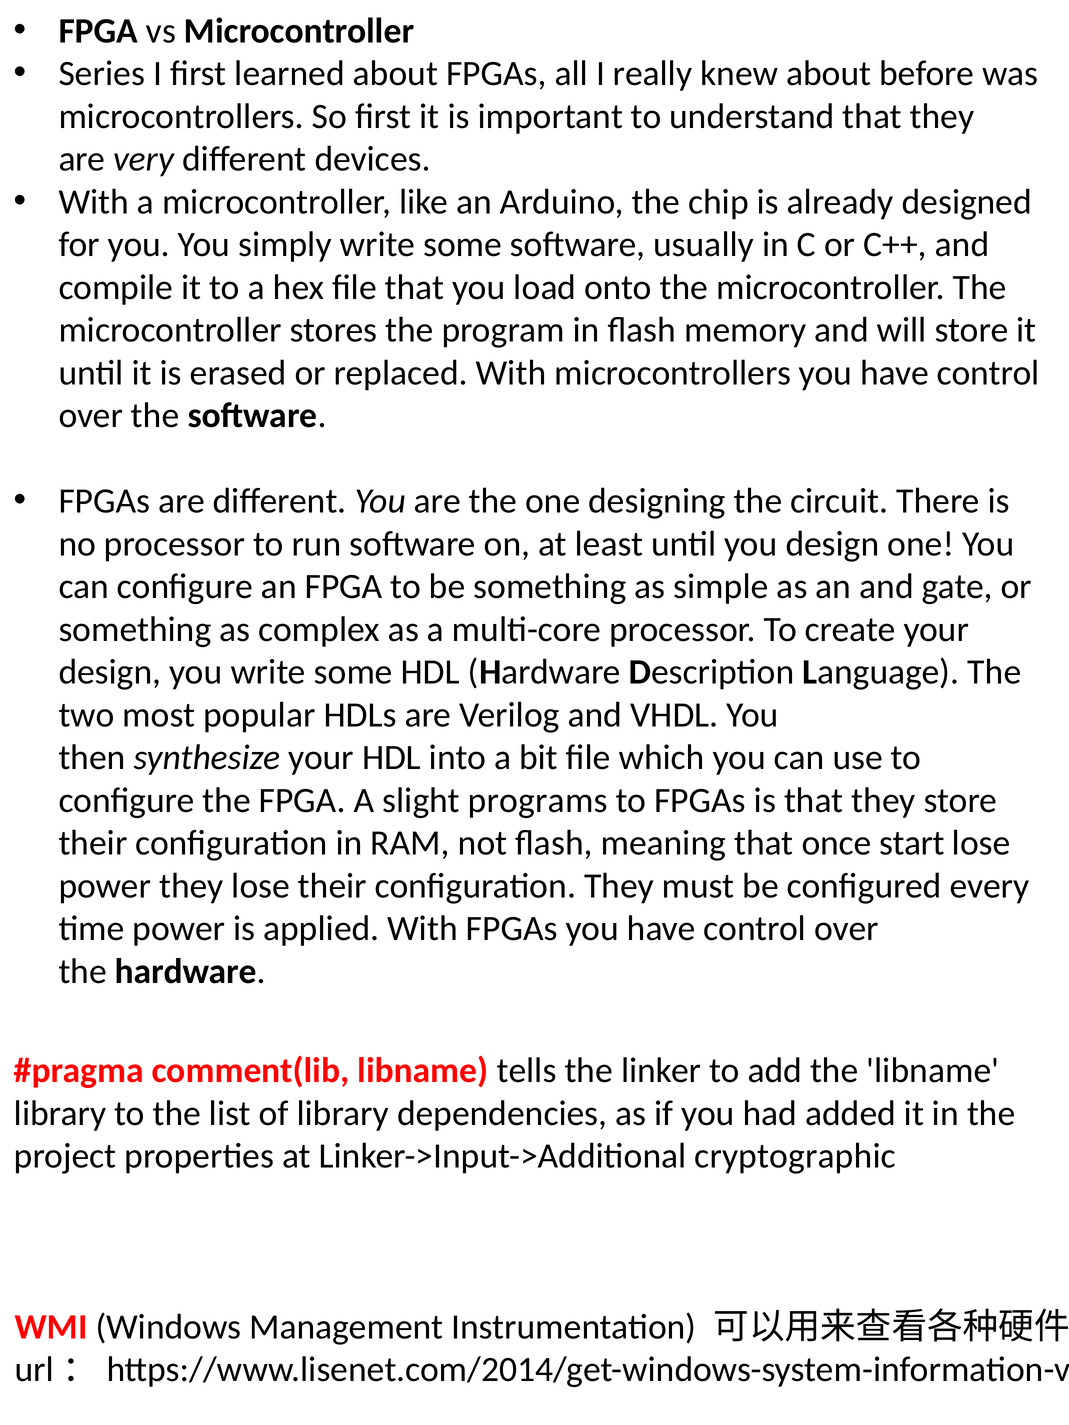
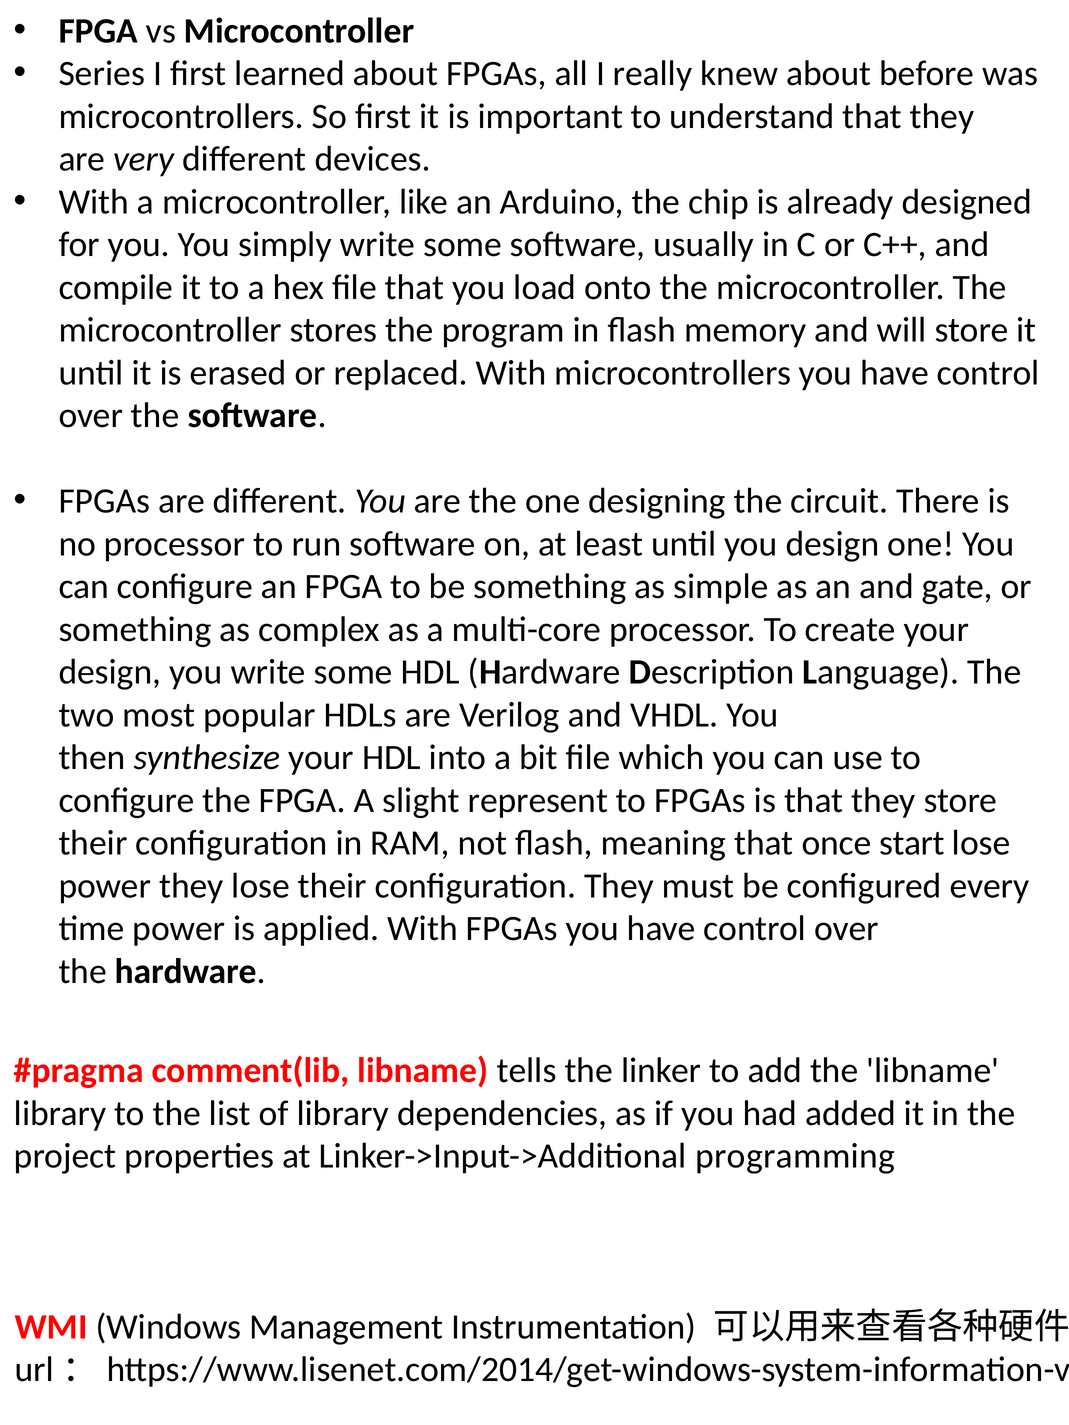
programs: programs -> represent (538, 801)
cryptographic: cryptographic -> programming (795, 1157)
